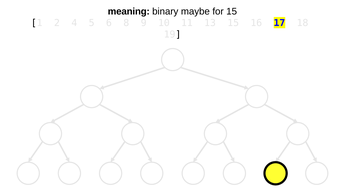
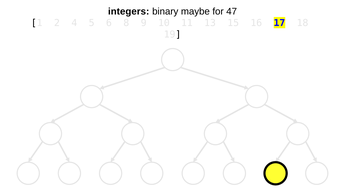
meaning: meaning -> integers (129, 11)
for 15: 15 -> 47 (232, 11)
